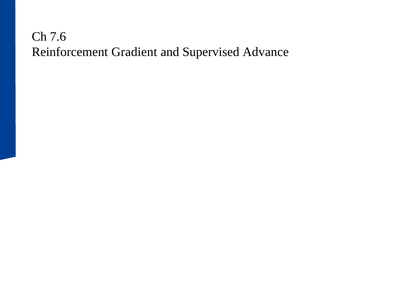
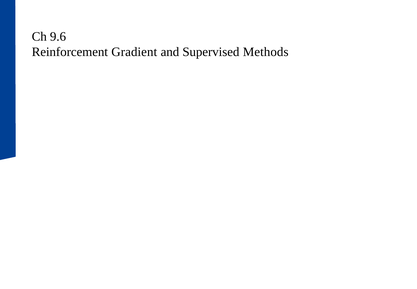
7.6: 7.6 -> 9.6 (58, 37)
Advance: Advance -> Methods (266, 52)
